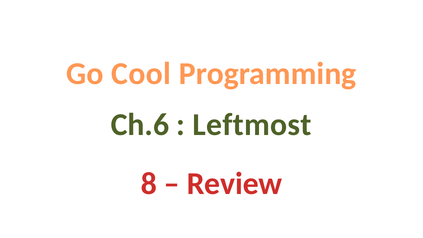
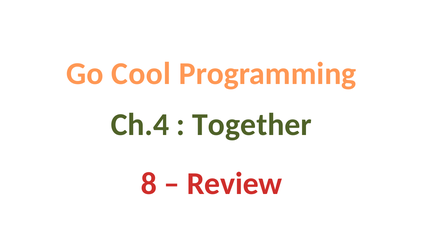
Ch.6: Ch.6 -> Ch.4 (140, 125)
Leftmost: Leftmost -> Together (252, 125)
